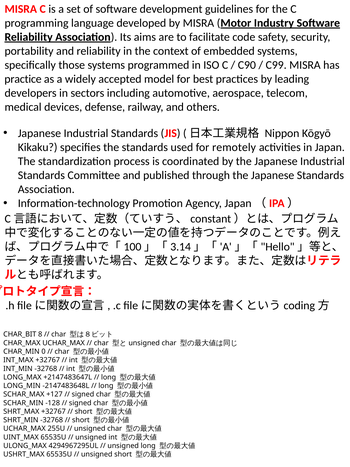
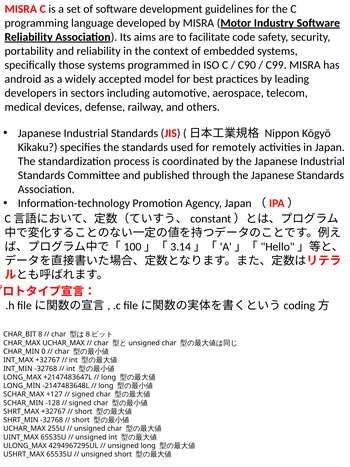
practice: practice -> android (23, 79)
